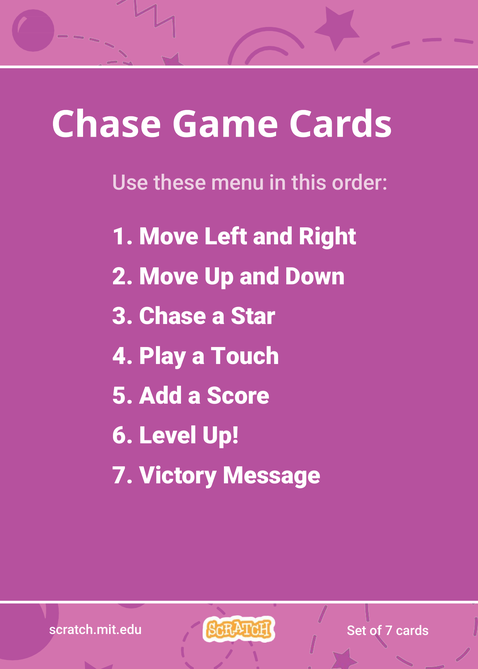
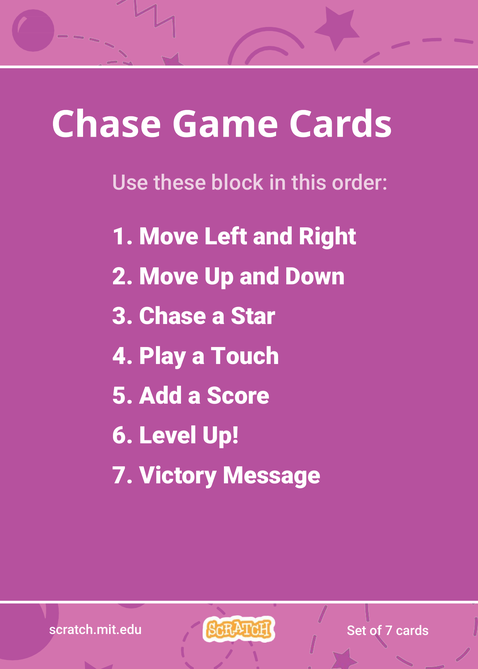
menu: menu -> block (238, 183)
